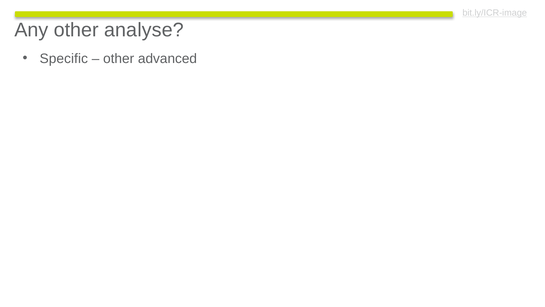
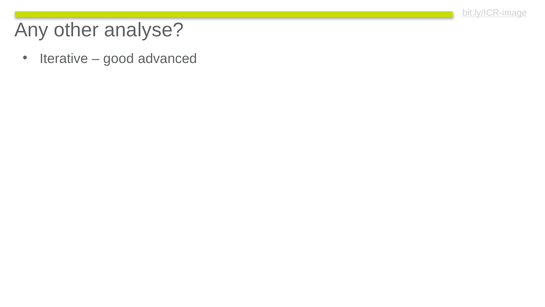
Specific: Specific -> Iterative (64, 58)
other: other -> good (119, 58)
